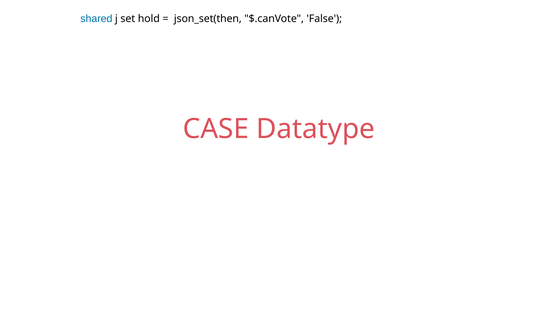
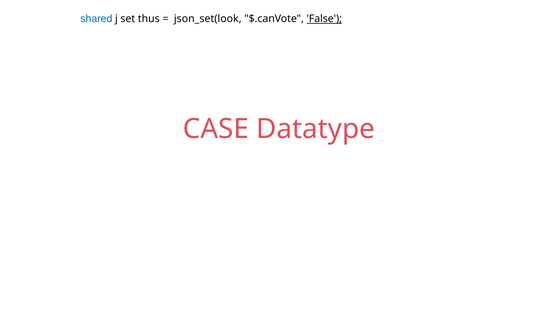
hold: hold -> thus (149, 19)
json_set(then: json_set(then -> json_set(look (208, 19)
False underline: none -> present (324, 19)
